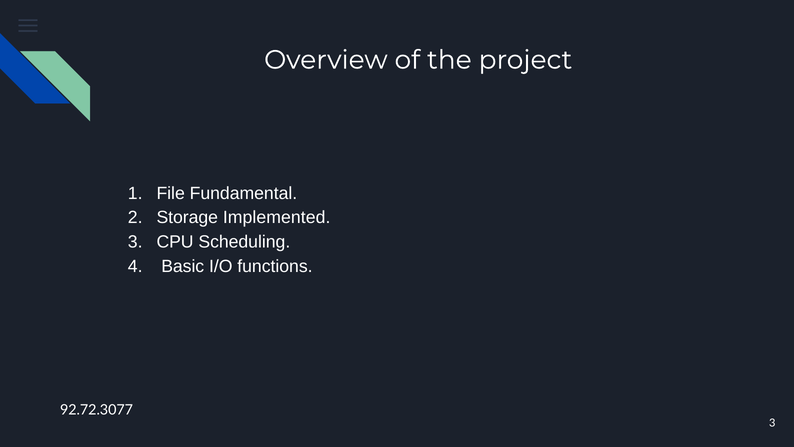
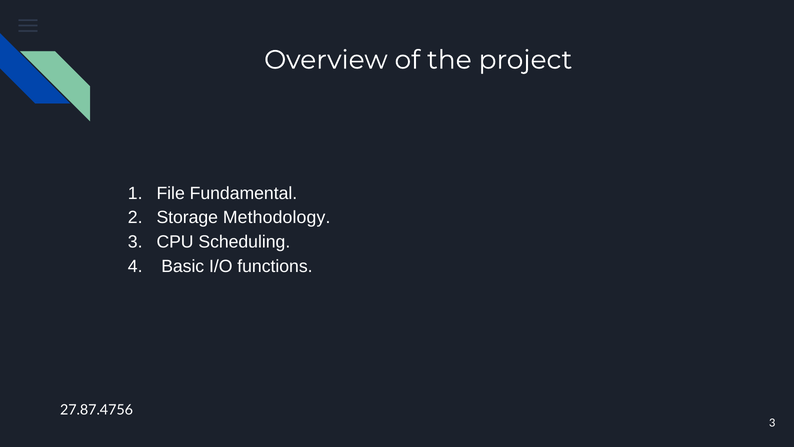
Implemented: Implemented -> Methodology (277, 217)
92.72.3077: 92.72.3077 -> 27.87.4756 (97, 410)
